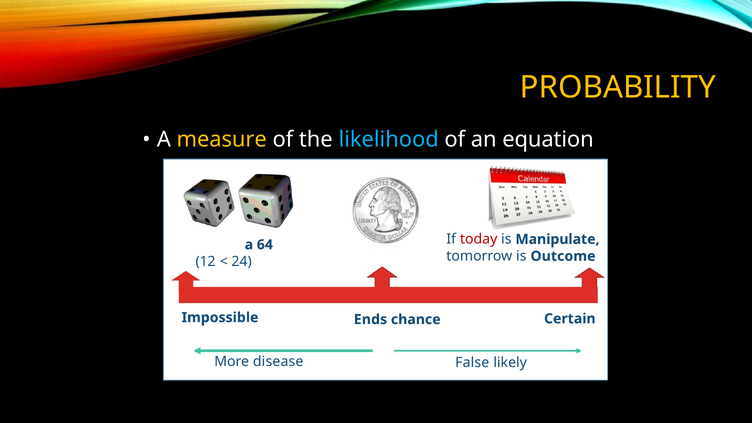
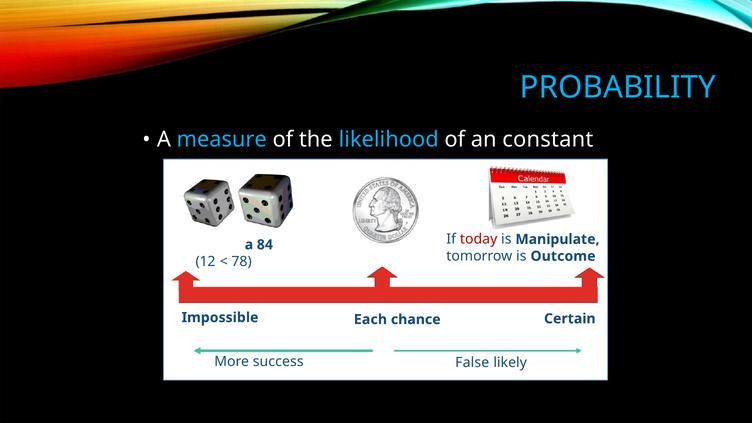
PROBABILITY colour: yellow -> light blue (618, 87)
measure colour: yellow -> light blue (222, 140)
equation: equation -> constant (548, 140)
64: 64 -> 84 (265, 245)
24: 24 -> 78 (242, 262)
Ends: Ends -> Each (370, 319)
disease: disease -> success (278, 361)
